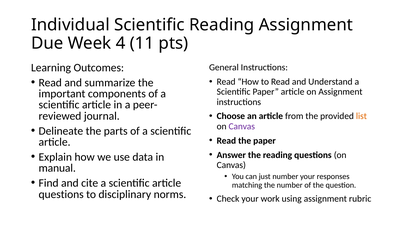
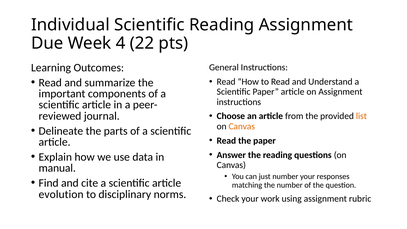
11: 11 -> 22 (142, 43)
Canvas colour: purple -> orange (242, 126)
questions: questions -> evolution (61, 194)
